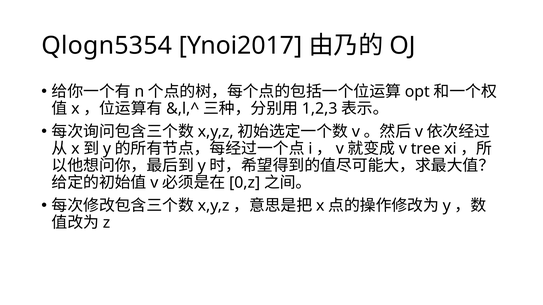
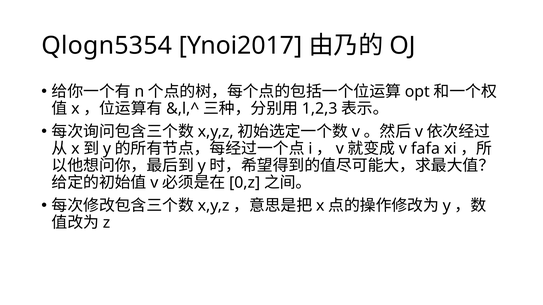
tree: tree -> fafa (425, 149)
